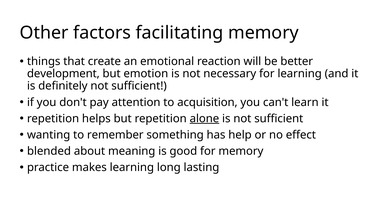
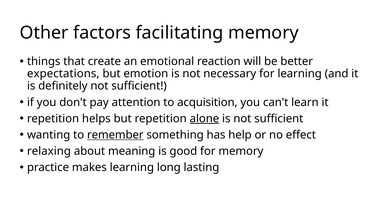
development: development -> expectations (63, 74)
remember underline: none -> present (115, 135)
blended: blended -> relaxing (49, 151)
